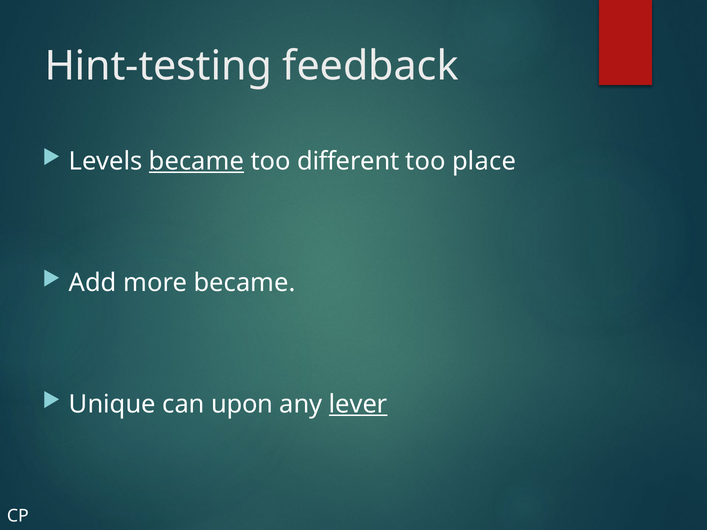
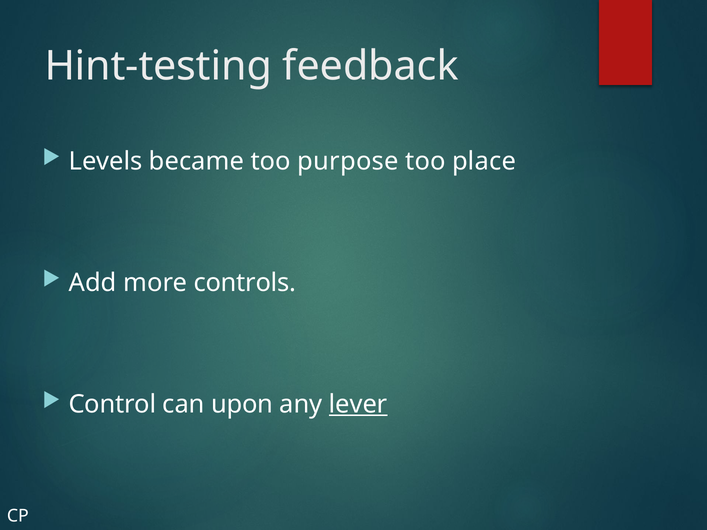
became underline: present -> none (196, 161)
different: different -> purpose (348, 161)
more became: became -> controls (245, 283)
Unique: Unique -> Control (112, 405)
